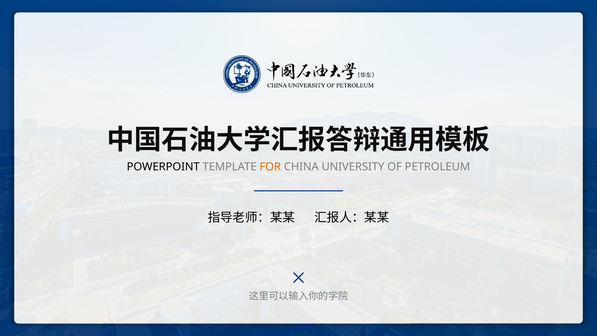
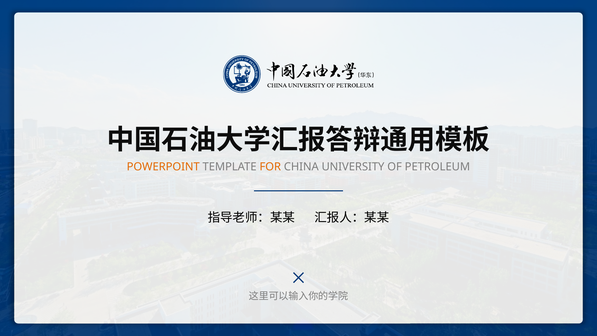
POWERPOINT colour: black -> orange (163, 167)
